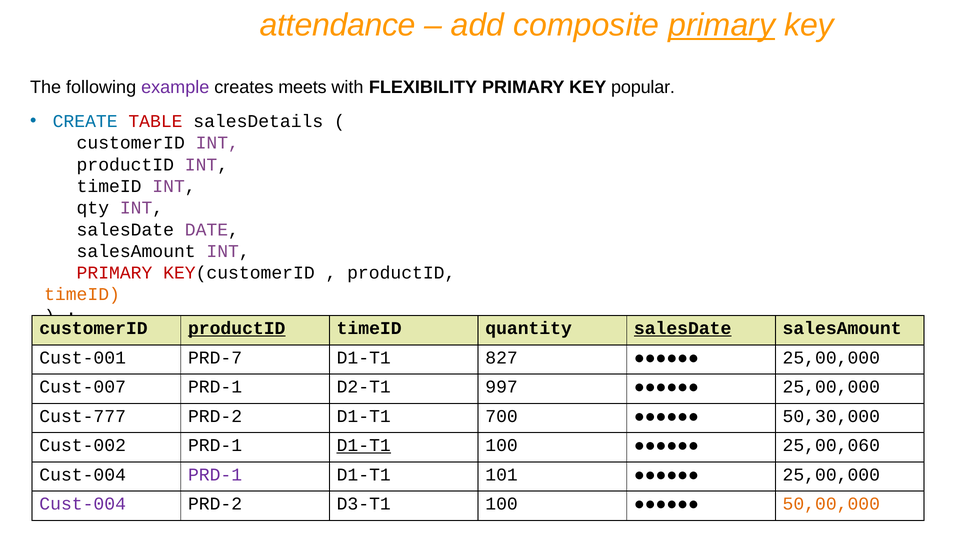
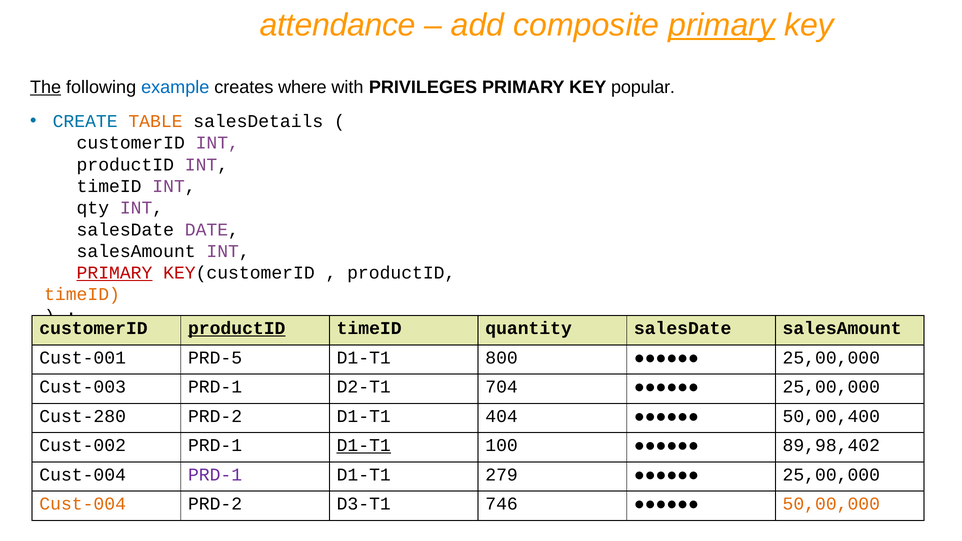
The underline: none -> present (46, 87)
example colour: purple -> blue (175, 87)
meets: meets -> where (302, 87)
FLEXIBILITY: FLEXIBILITY -> PRIVILEGES (423, 87)
TABLE colour: red -> orange (155, 121)
PRIMARY underline: none -> present (114, 273)
salesDate underline: present -> none (683, 328)
PRD-7: PRD-7 -> PRD-5 (215, 358)
827: 827 -> 800 (502, 358)
Cust-007: Cust-007 -> Cust-003 (83, 387)
997: 997 -> 704 (502, 387)
Cust-777: Cust-777 -> Cust-280 (83, 416)
700: 700 -> 404 (502, 416)
50,30,000: 50,30,000 -> 50,00,400 (831, 416)
25,00,060: 25,00,060 -> 89,98,402 (831, 445)
101: 101 -> 279 (502, 475)
Cust-004 colour: purple -> orange (83, 504)
D3-T1 100: 100 -> 746 (502, 504)
